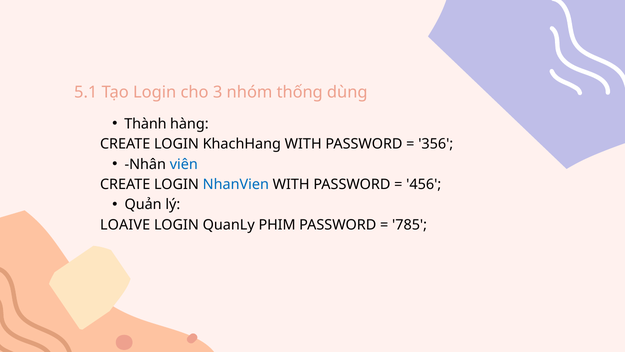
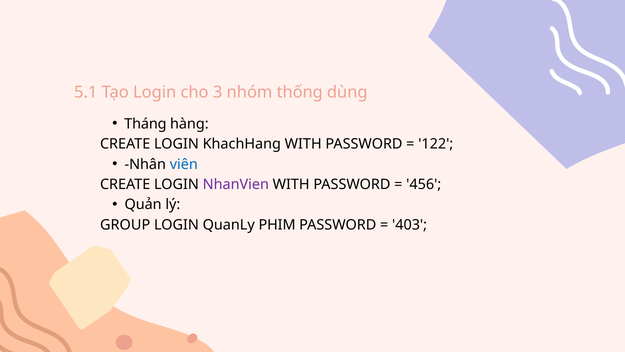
Thành: Thành -> Tháng (145, 124)
356: 356 -> 122 (436, 144)
NhanVien colour: blue -> purple (236, 184)
LOAIVE: LOAIVE -> GROUP (125, 225)
785: 785 -> 403 (410, 225)
